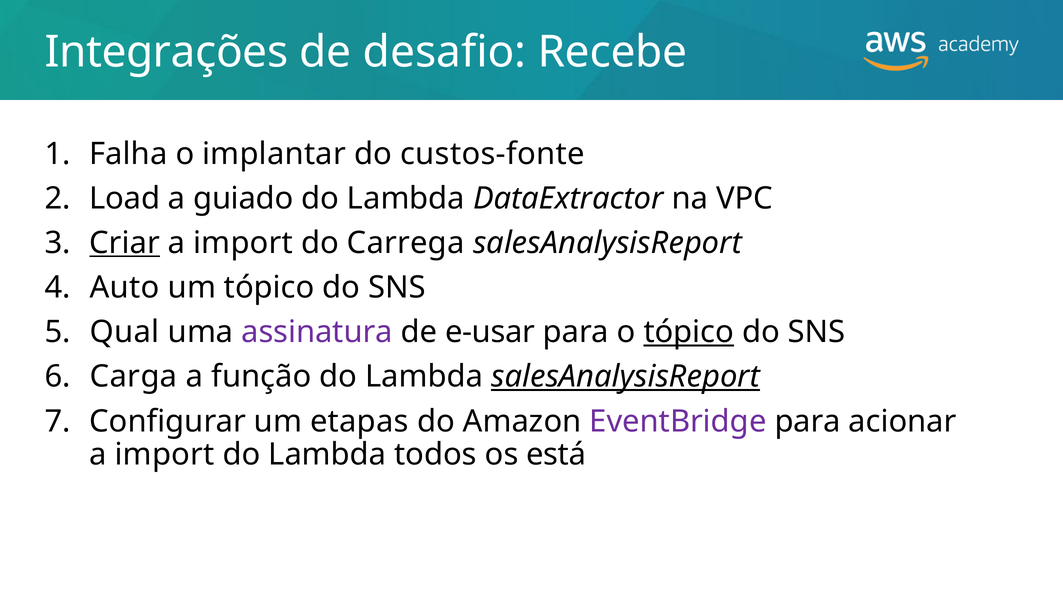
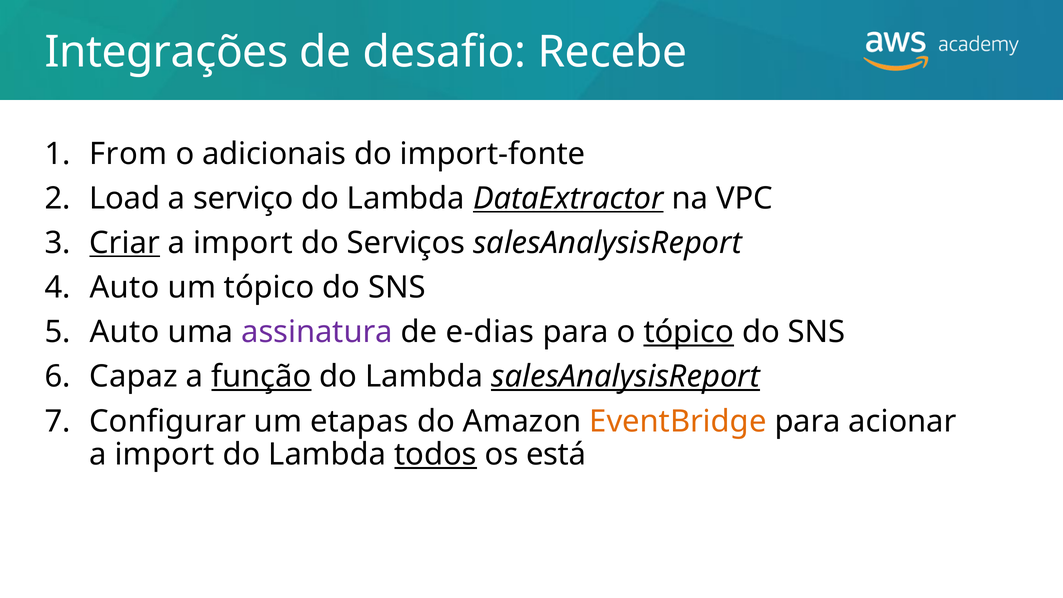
Falha: Falha -> From (128, 154)
implantar: implantar -> adicionais (274, 154)
custos-fonte: custos-fonte -> import-fonte (493, 154)
guiado: guiado -> serviço (243, 198)
DataExtractor underline: none -> present (568, 198)
Carrega: Carrega -> Serviços (406, 243)
Qual: Qual -> Auto (124, 332)
e-usar: e-usar -> e-dias (490, 332)
Carga: Carga -> Capaz (134, 377)
função underline: none -> present (261, 377)
EventBridge colour: purple -> orange (678, 421)
todos underline: none -> present (436, 455)
